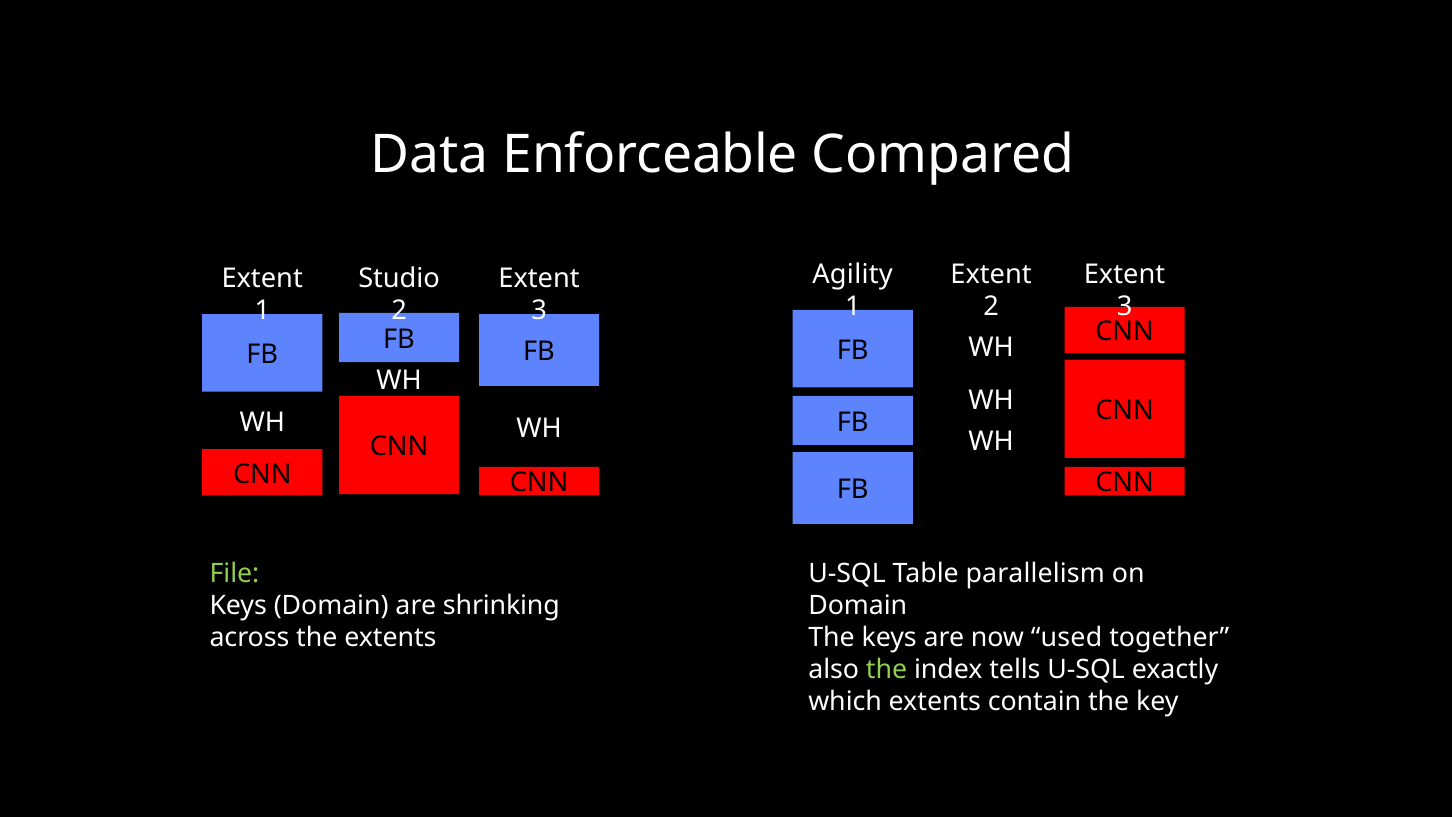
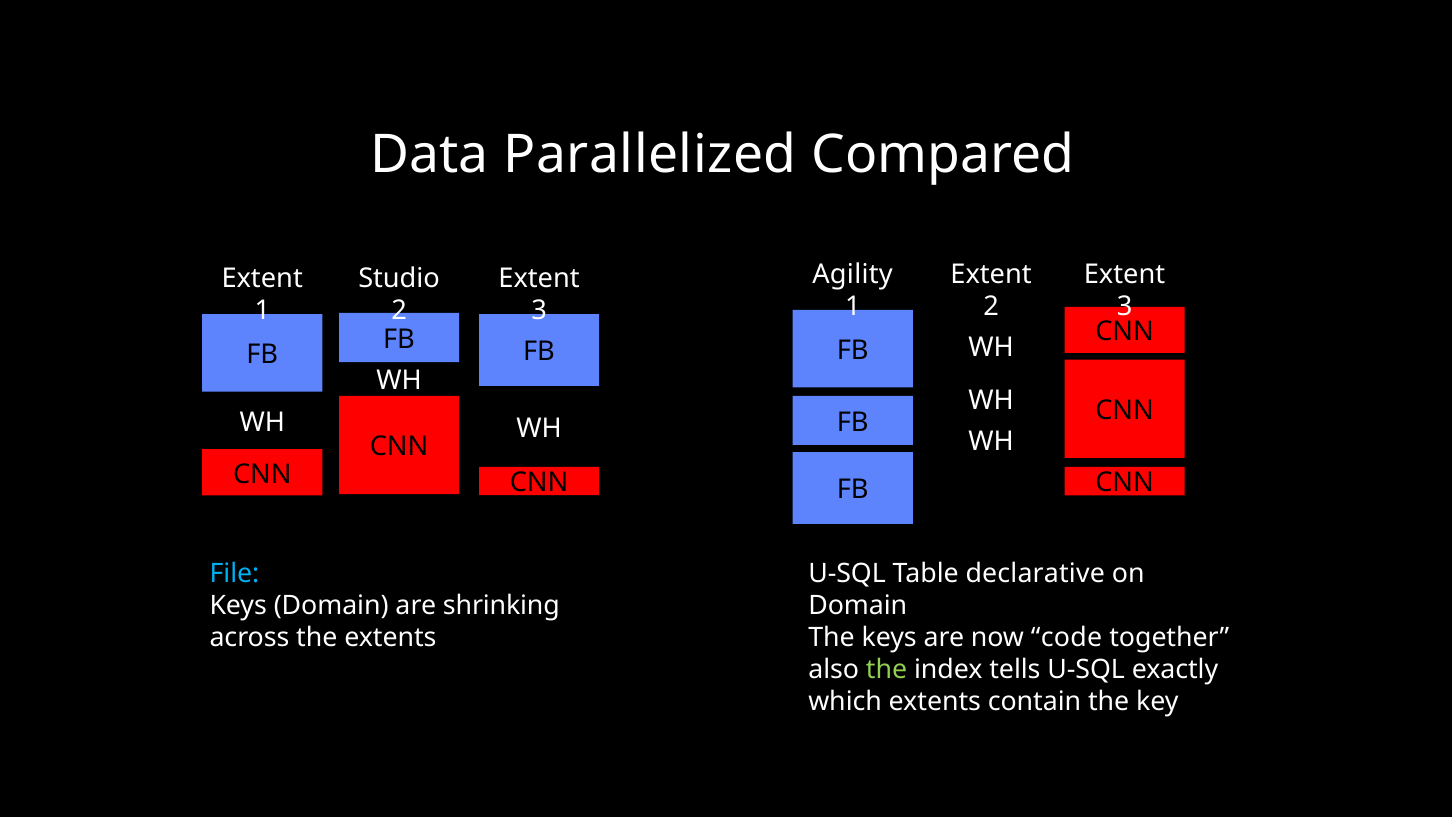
Enforceable: Enforceable -> Parallelized (650, 155)
File colour: light green -> light blue (234, 573)
parallelism: parallelism -> declarative (1035, 573)
used: used -> code (1067, 637)
